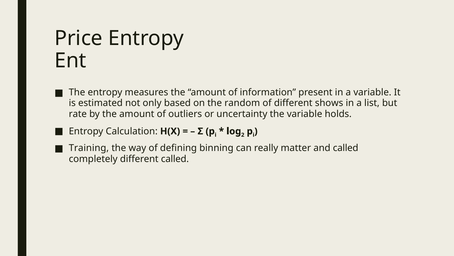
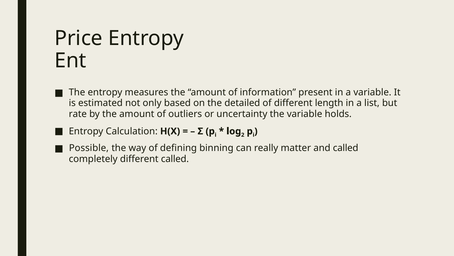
random: random -> detailed (242, 103)
shows: shows -> length (329, 103)
Training: Training -> Possible (89, 148)
